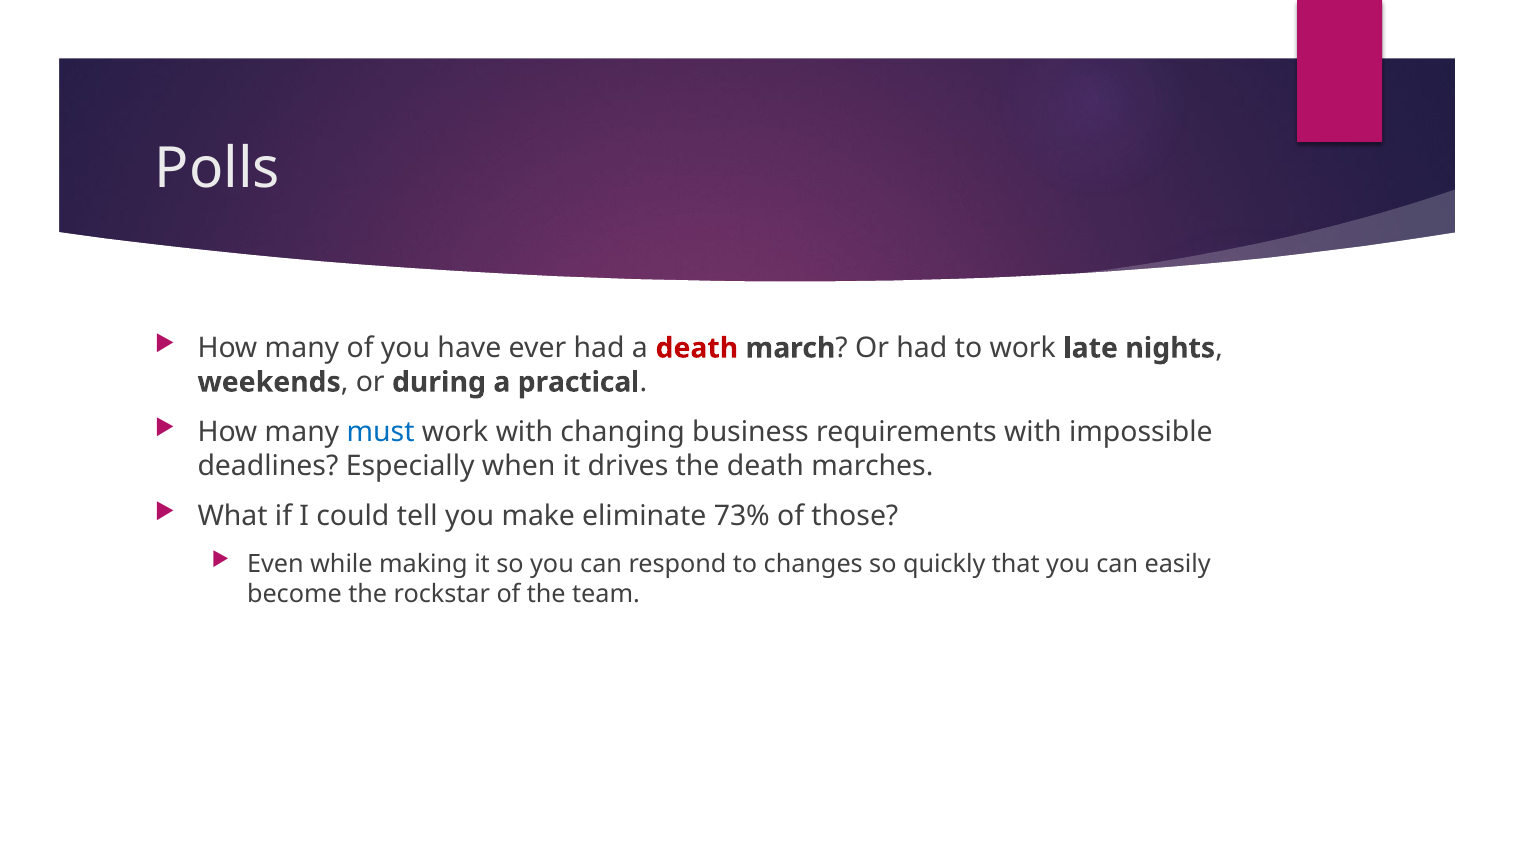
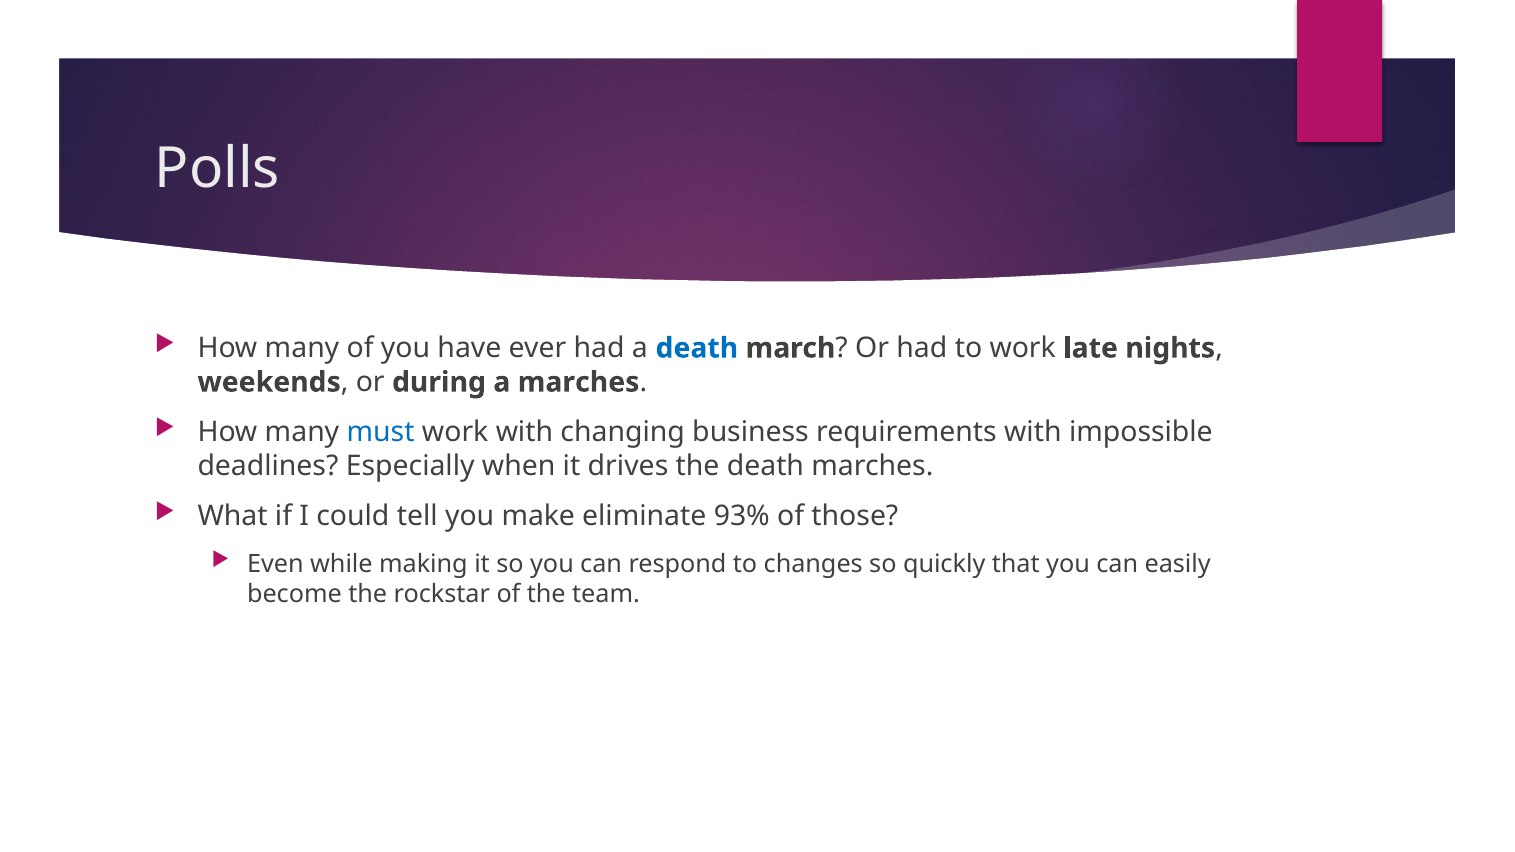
death colour: red -> blue (697, 348)
a practical: practical -> marches (579, 382)
73%: 73% -> 93% (742, 516)
